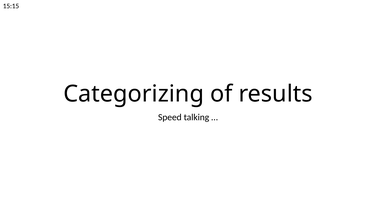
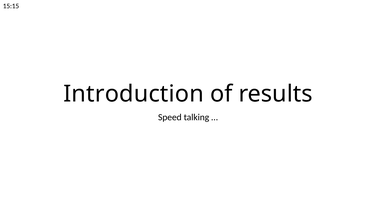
Categorizing: Categorizing -> Introduction (134, 94)
